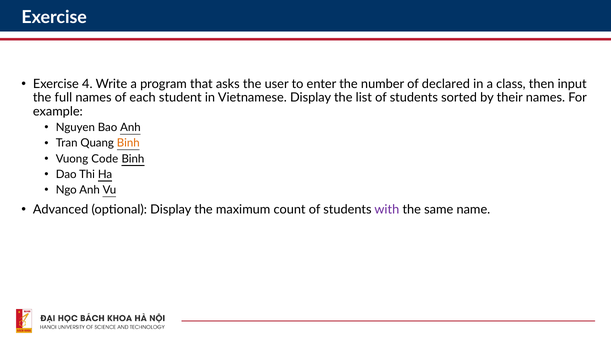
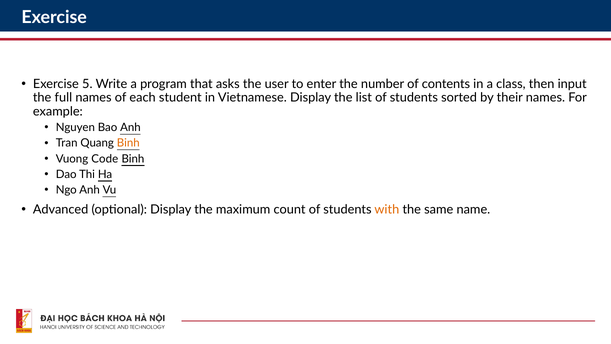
4: 4 -> 5 (87, 84)
declared: declared -> contents (446, 84)
with colour: purple -> orange (387, 209)
